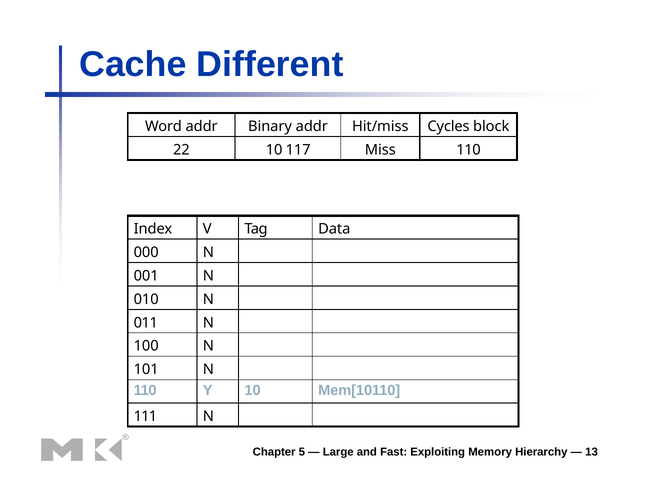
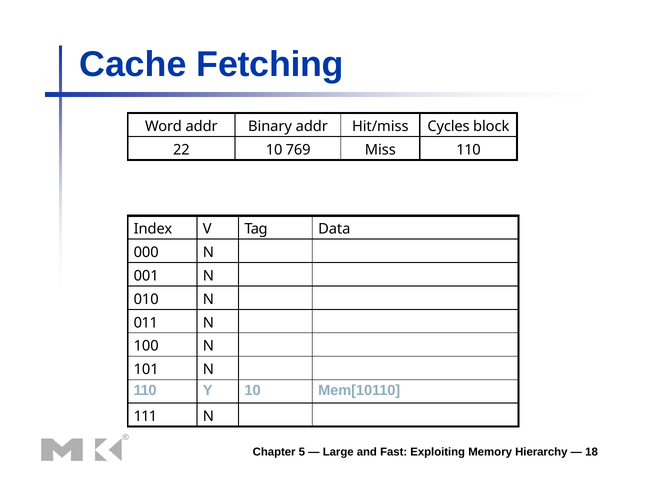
Different: Different -> Fetching (270, 65)
117: 117 -> 769 (298, 150)
13: 13 -> 18 (592, 452)
